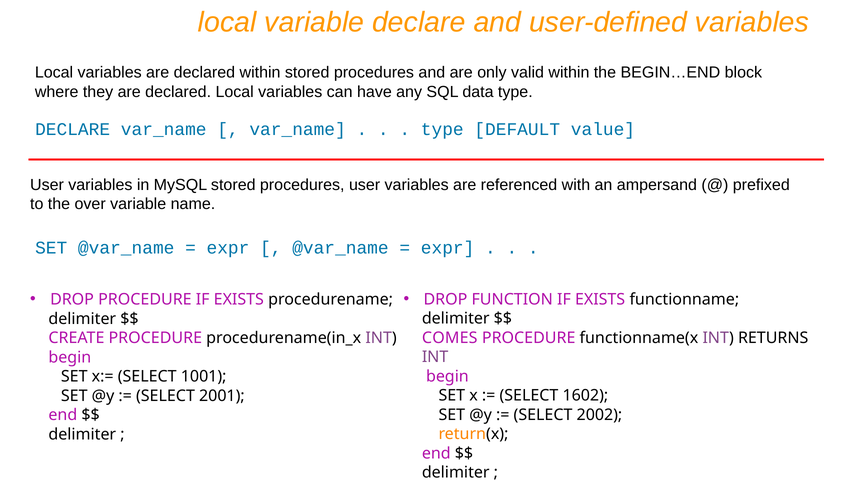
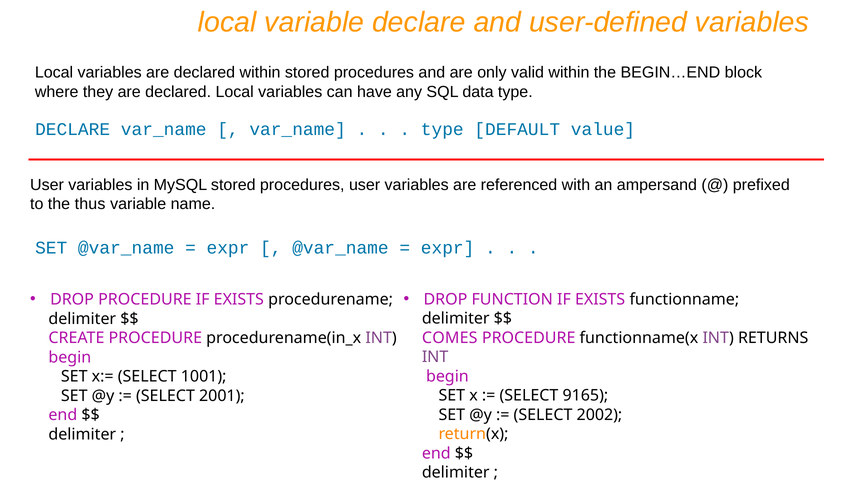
over: over -> thus (90, 204)
1602: 1602 -> 9165 (585, 395)
